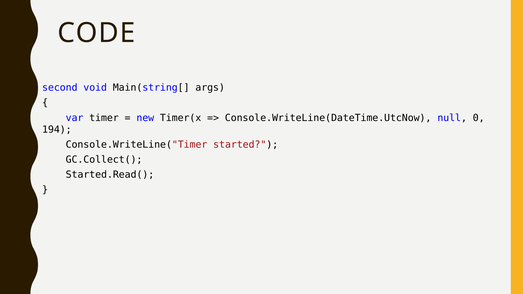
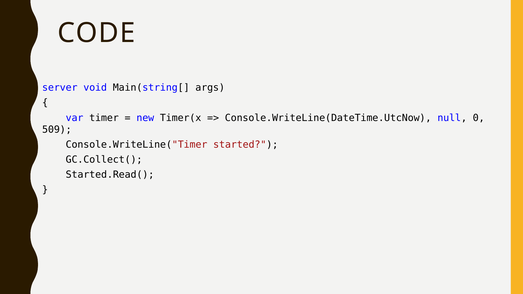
second: second -> server (60, 88)
194: 194 -> 509 (57, 130)
